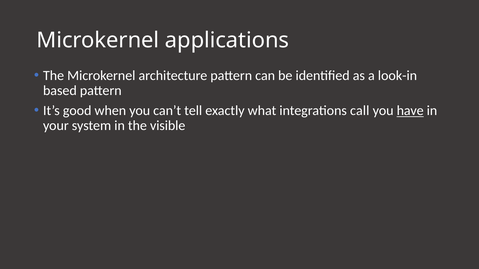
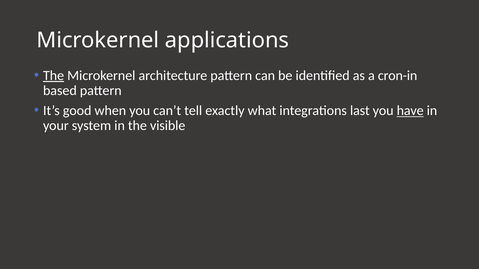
The underline: none -> present (54, 76)
look-in: look-in -> cron-in (398, 76)
call: call -> last (360, 111)
